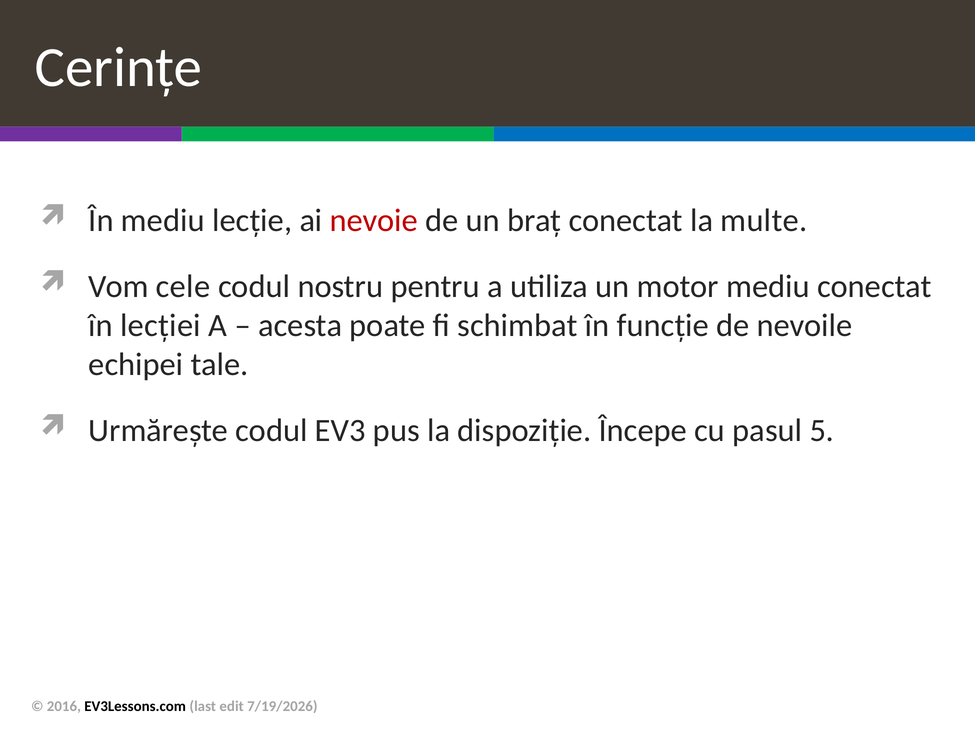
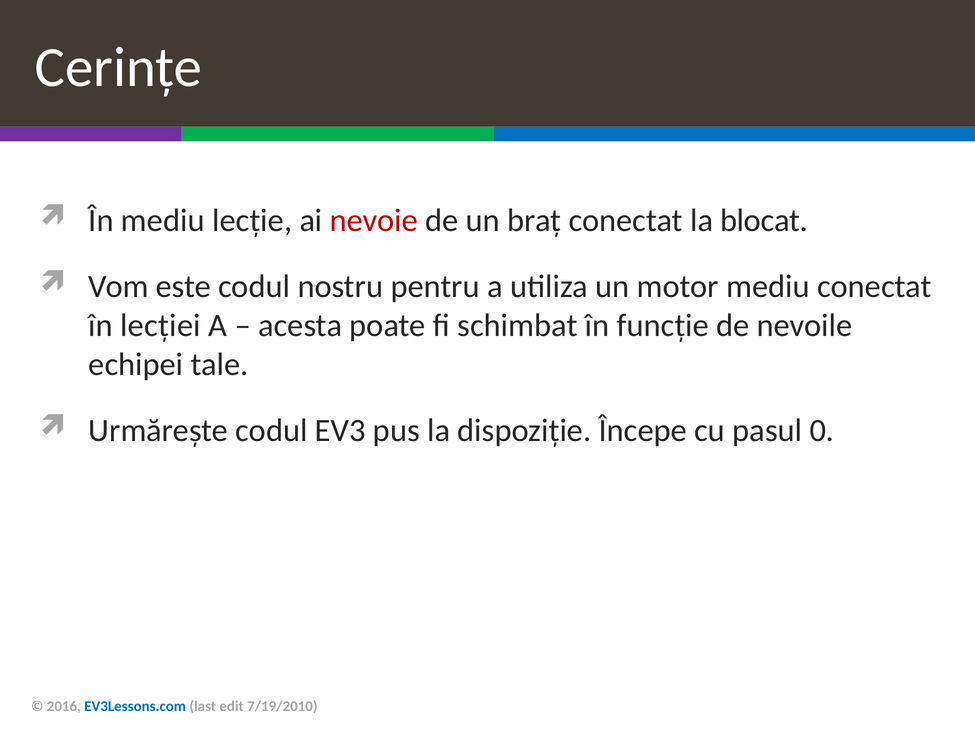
multe: multe -> blocat (764, 221)
cele: cele -> este (183, 287)
5: 5 -> 0 (822, 431)
EV3Lessons.com colour: black -> blue (135, 707)
7/19/2026: 7/19/2026 -> 7/19/2010 (282, 707)
